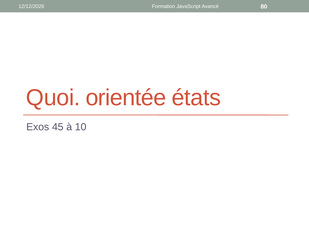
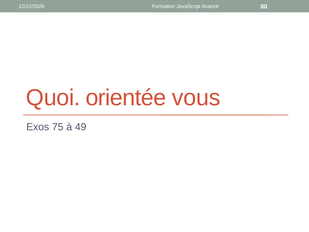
états: états -> vous (196, 98)
45: 45 -> 75 (58, 127)
10: 10 -> 49 (81, 127)
